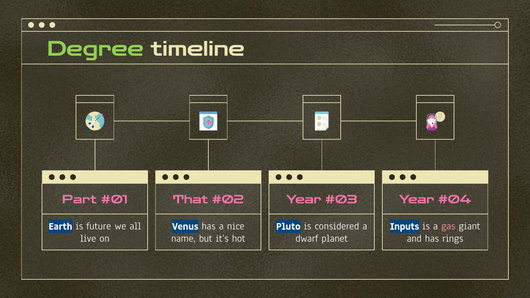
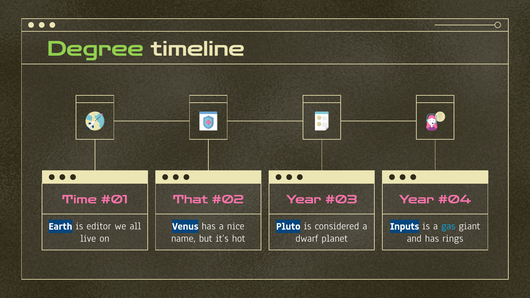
Part: Part -> Time (79, 200)
future: future -> editor (99, 226)
gas colour: pink -> light blue (448, 226)
